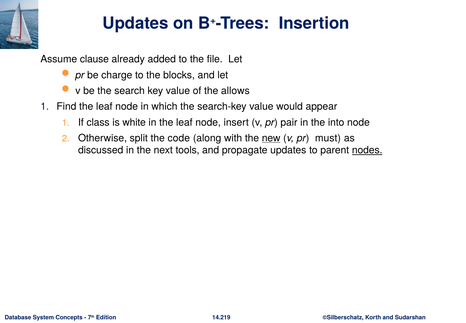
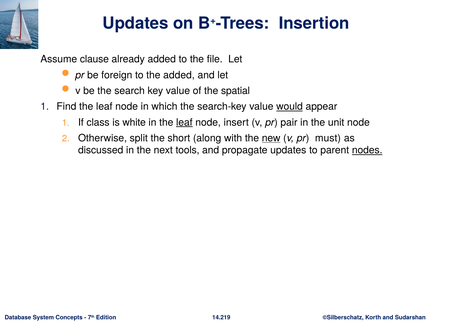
charge: charge -> foreign (117, 75)
the blocks: blocks -> added (179, 75)
allows: allows -> spatial (235, 91)
would underline: none -> present (290, 106)
leaf underline: none -> present (184, 122)
into: into -> unit (336, 122)
code: code -> short (179, 138)
